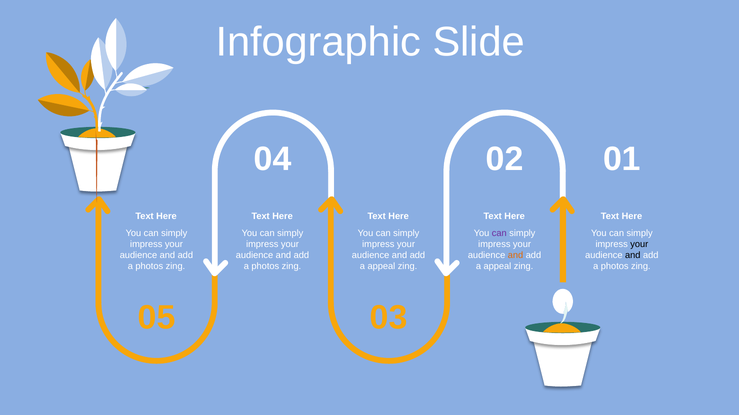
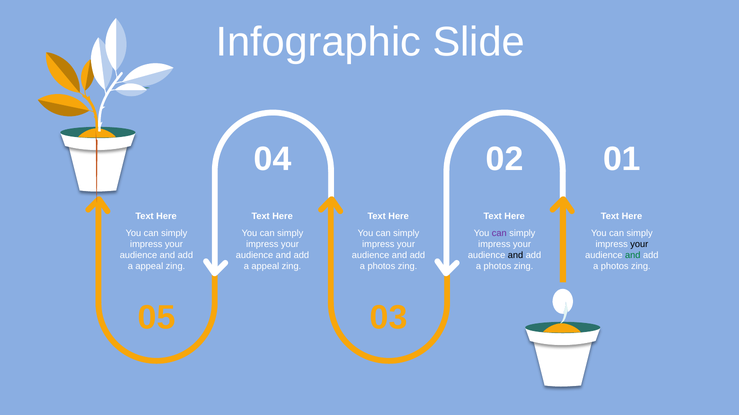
and colour: orange -> black (516, 256)
and colour: black -> green (633, 256)
photos: photos -> appeal (149, 267)
photos: photos -> appeal (265, 267)
appeal: appeal -> photos (381, 267)
appeal: appeal -> photos (497, 267)
